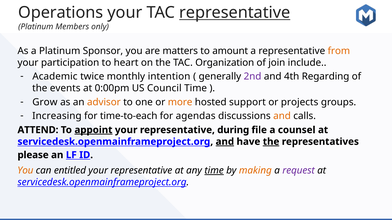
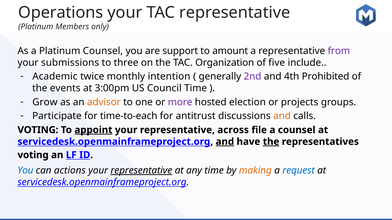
representative underline: present -> none (235, 13)
Platinum Sponsor: Sponsor -> Counsel (103, 51)
matters: matters -> support (180, 51)
from colour: orange -> purple (339, 51)
participation: participation -> submissions (70, 63)
heart: heart -> three (126, 63)
join: join -> five (277, 63)
Regarding: Regarding -> Prohibited (326, 77)
0:00pm: 0:00pm -> 3:00pm (112, 88)
more colour: orange -> purple (180, 102)
support: support -> election (247, 102)
Increasing: Increasing -> Participate (57, 116)
agendas: agendas -> antitrust (196, 116)
ATTEND: ATTEND -> VOTING (38, 130)
during: during -> across (233, 130)
please: please -> voting (33, 155)
You colour: orange -> blue (25, 171)
entitled: entitled -> actions (70, 171)
representative underline: none -> present (141, 171)
time underline: present -> none (214, 171)
request colour: purple -> blue (299, 171)
